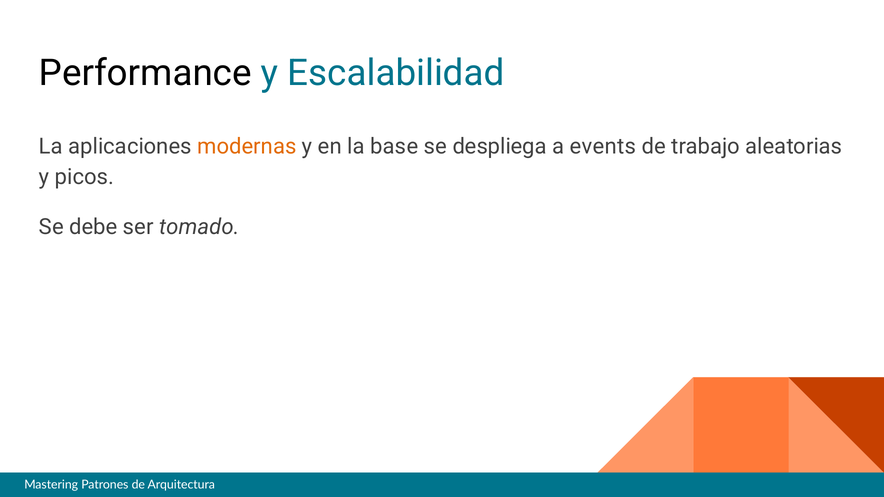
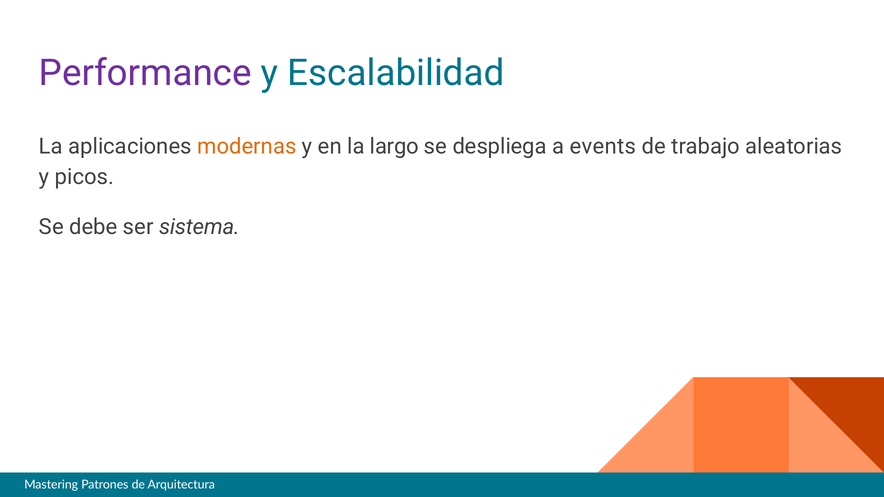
Performance colour: black -> purple (145, 73)
base: base -> largo (394, 147)
tomado: tomado -> sistema (199, 227)
